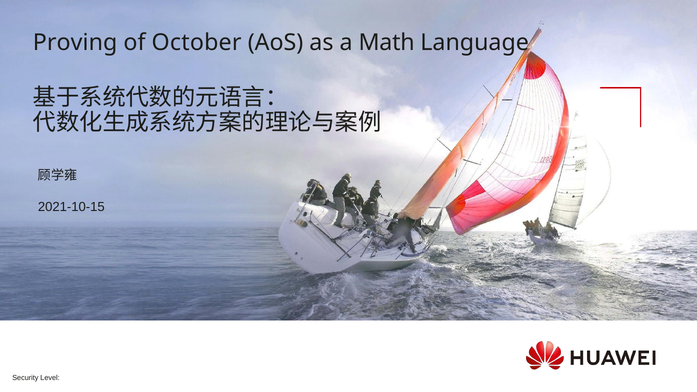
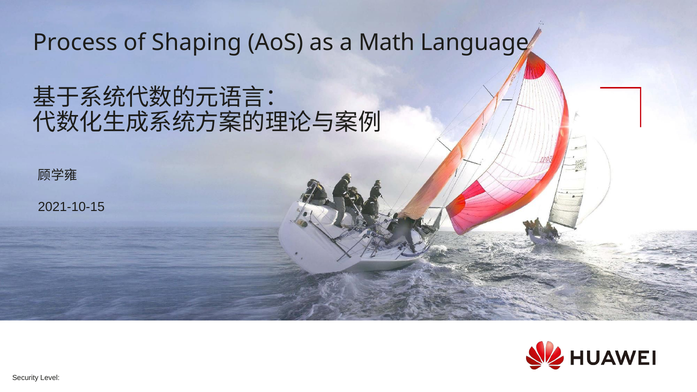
Proving: Proving -> Process (75, 42)
October: October -> Shaping (197, 42)
